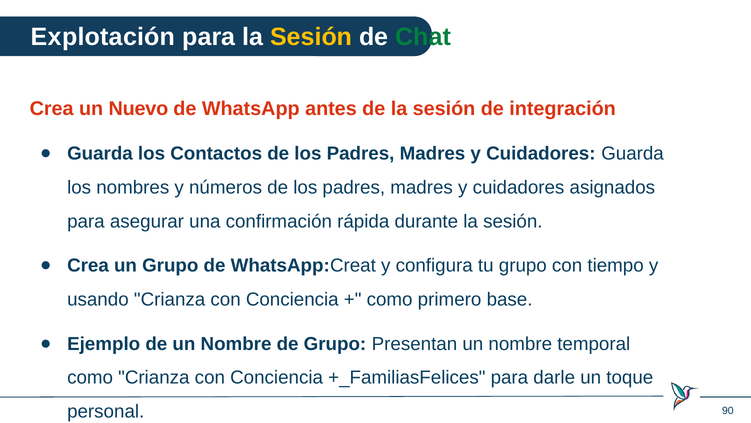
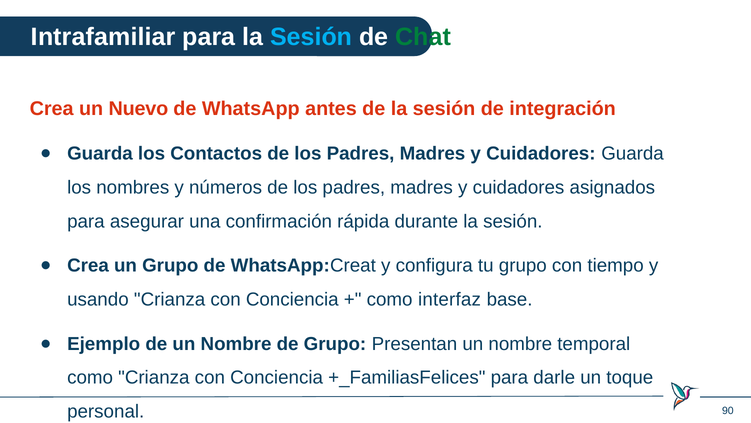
Explotación: Explotación -> Intrafamiliar (103, 37)
Sesión colour: yellow -> light blue (311, 37)
primero: primero -> interfaz (449, 299)
